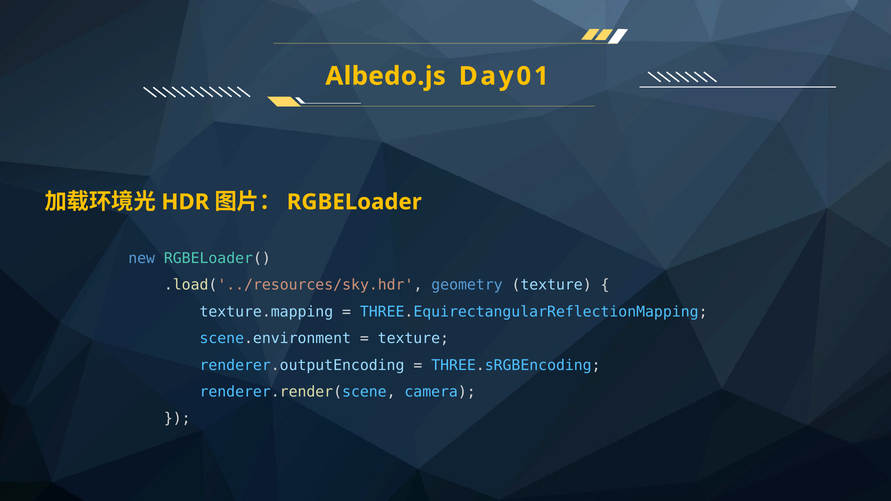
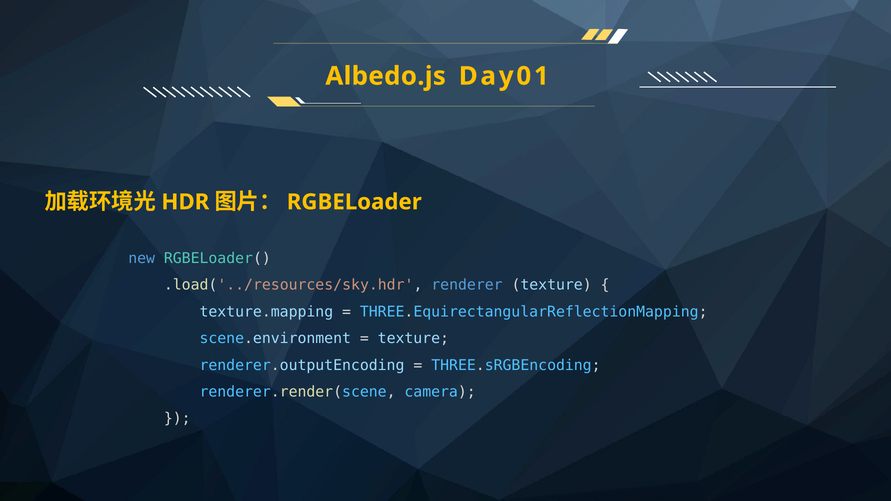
geometry: geometry -> renderer (467, 285)
